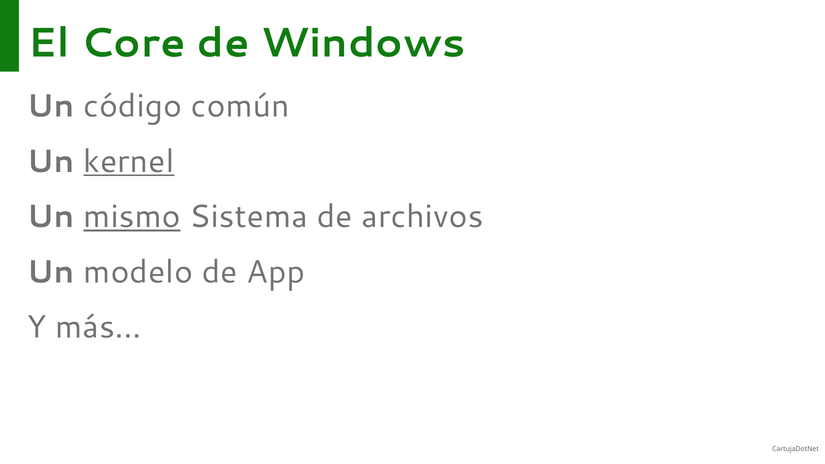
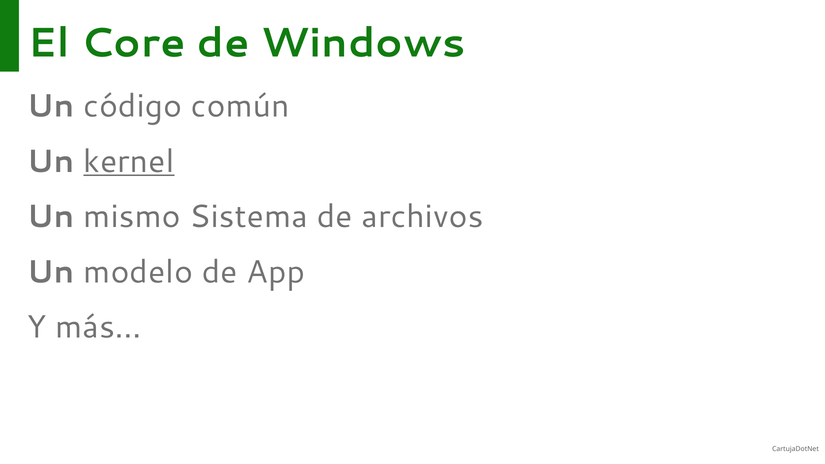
mismo underline: present -> none (132, 217)
